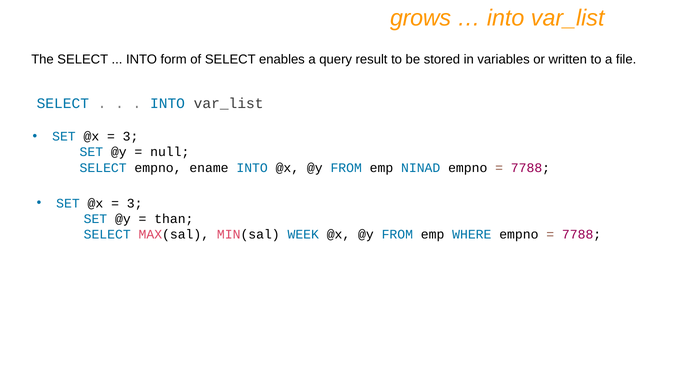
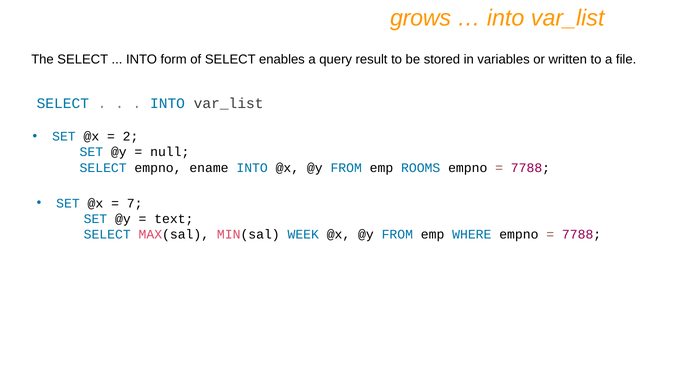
3: 3 -> 2 (131, 136)
NINAD: NINAD -> ROOMS (421, 168)
3: 3 -> 7 (135, 203)
than: than -> text (174, 219)
